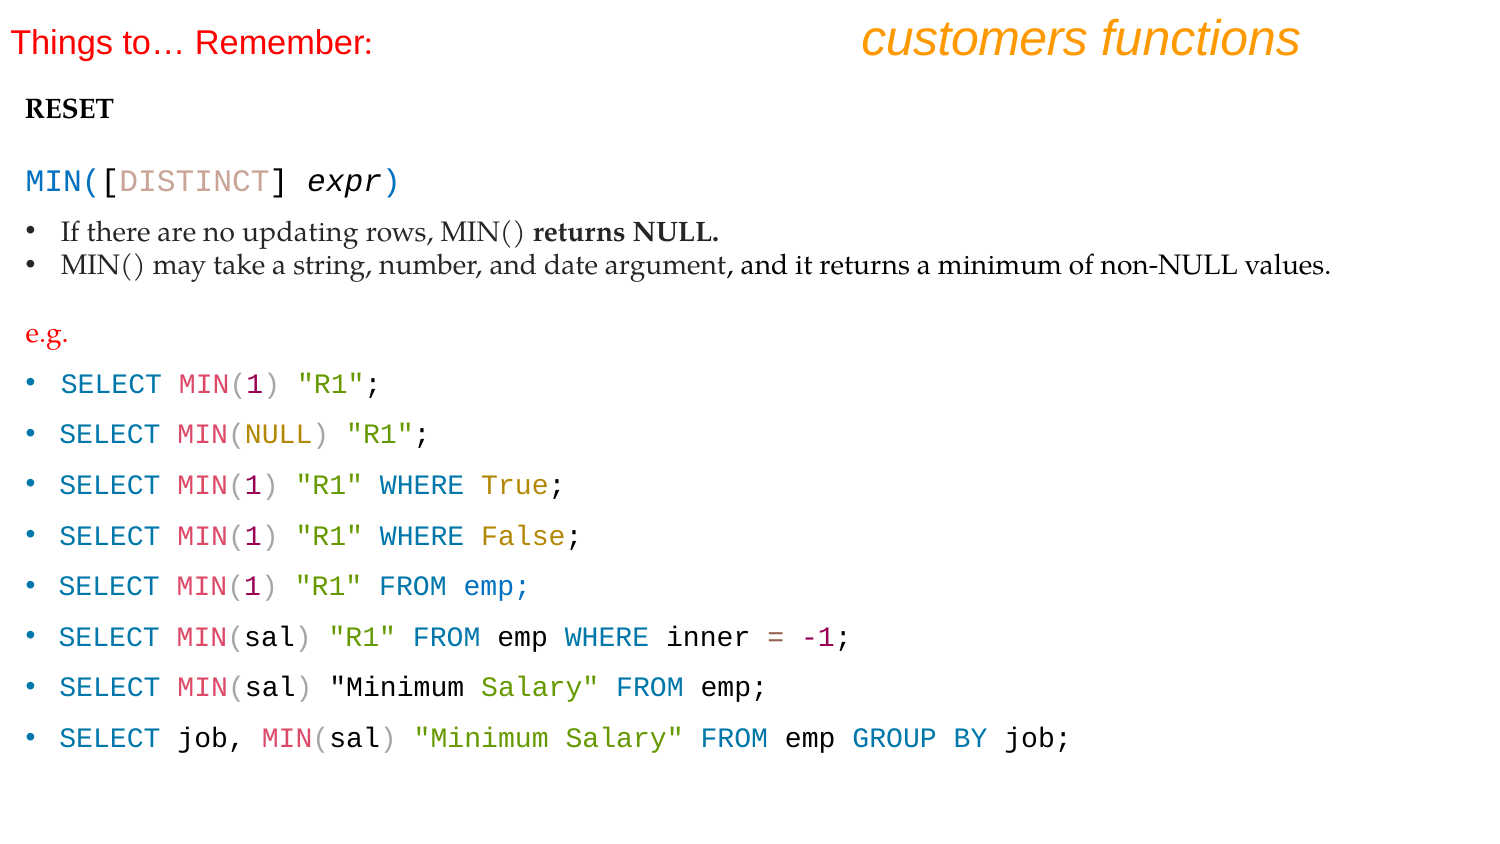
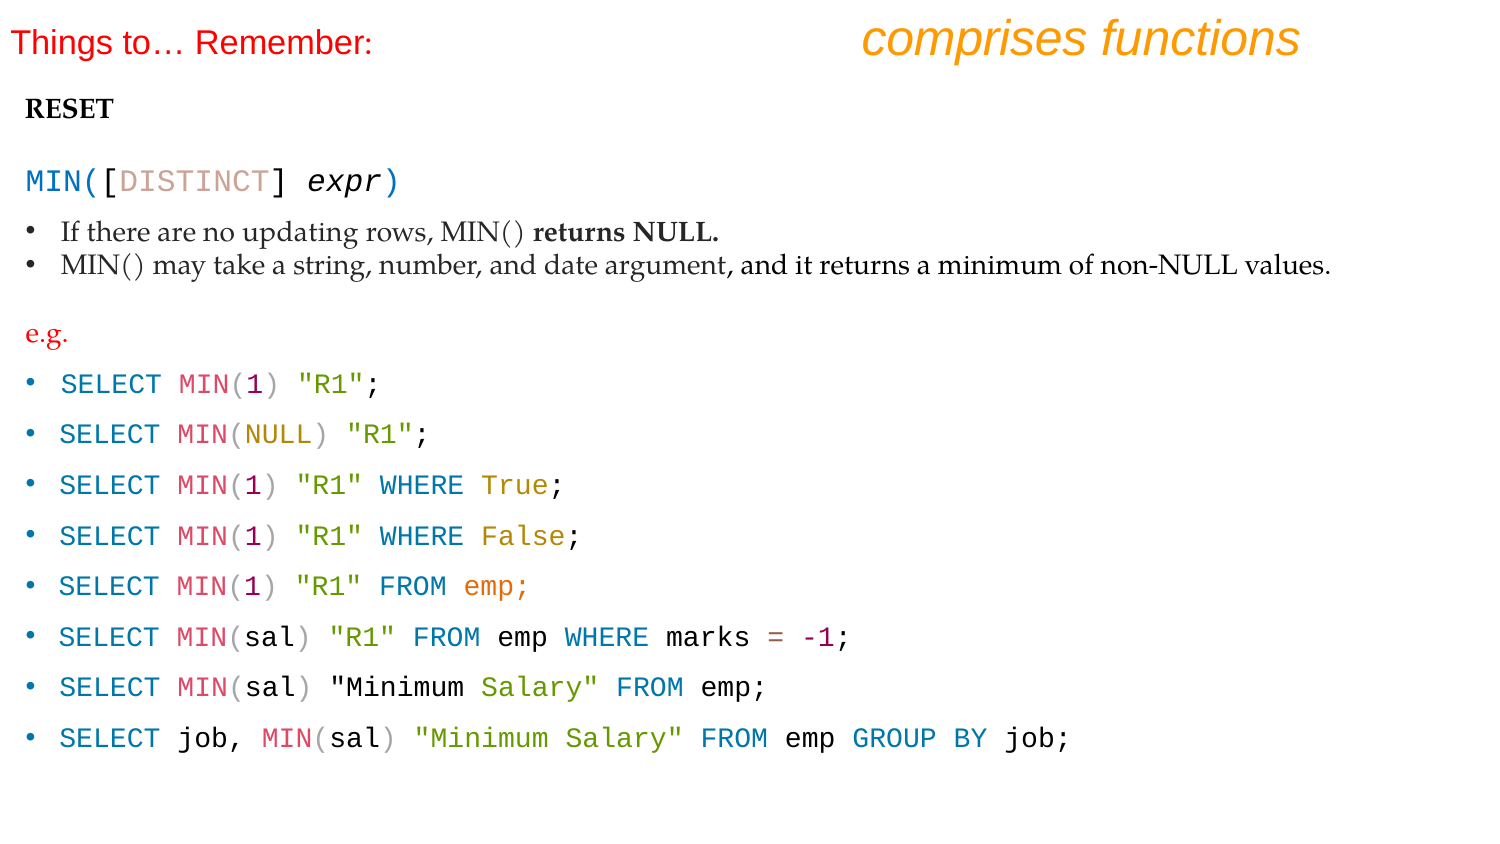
customers: customers -> comprises (975, 39)
emp colour: blue -> orange (497, 586)
inner: inner -> marks (708, 637)
